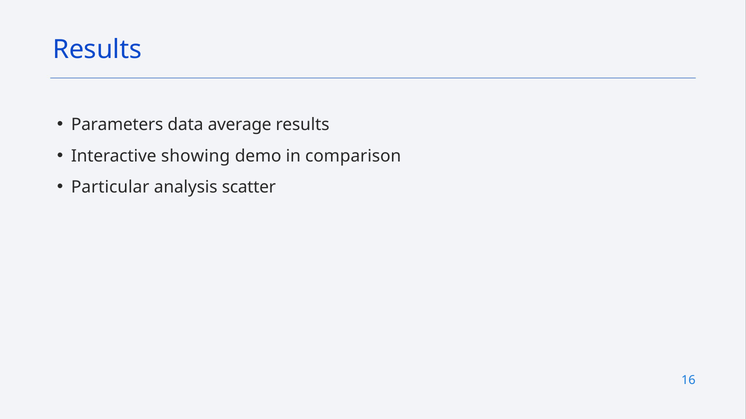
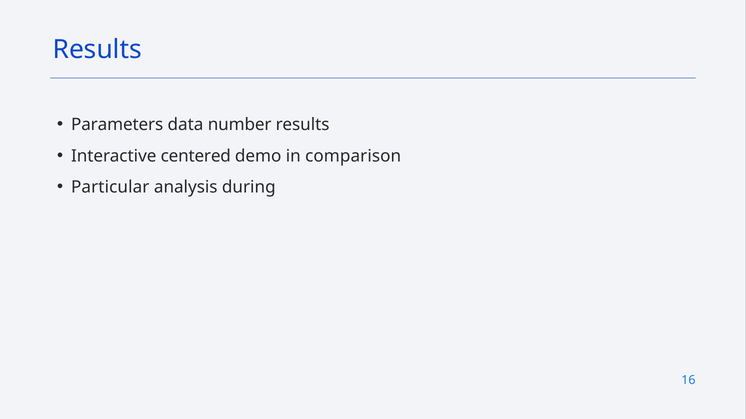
average: average -> number (240, 125)
showing: showing -> centered (196, 156)
scatter: scatter -> during (249, 188)
